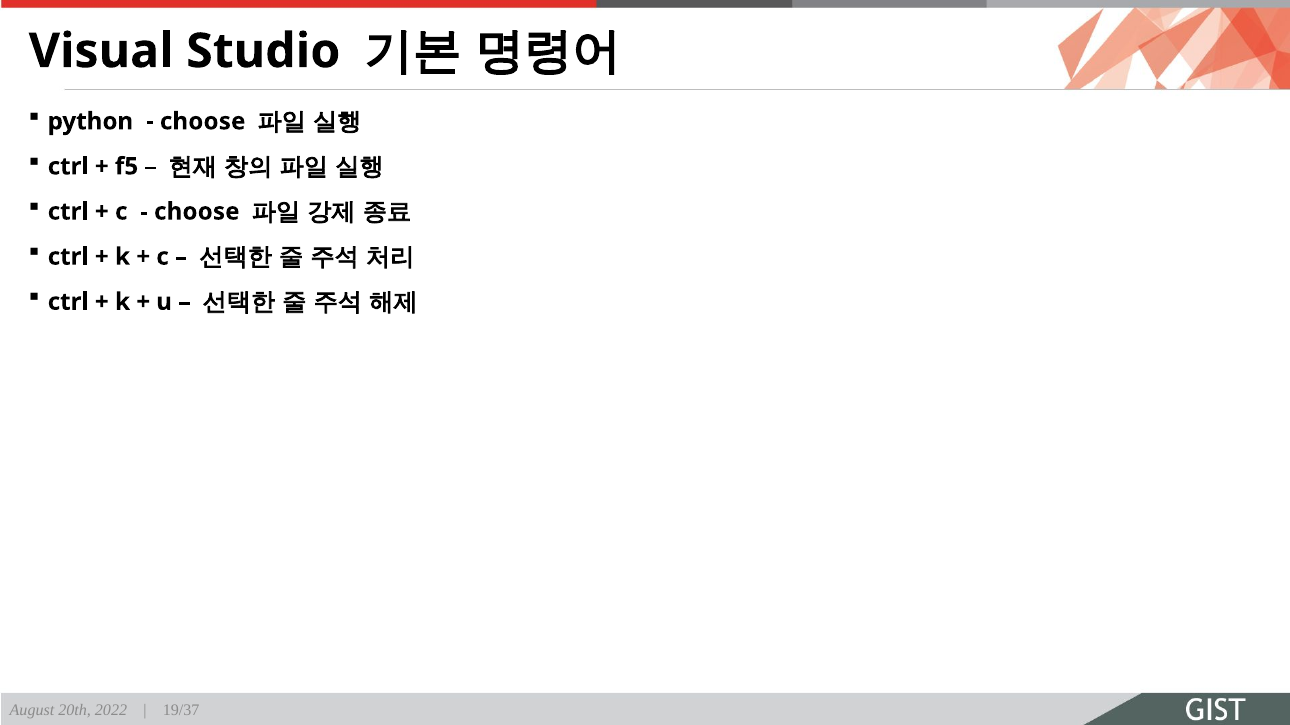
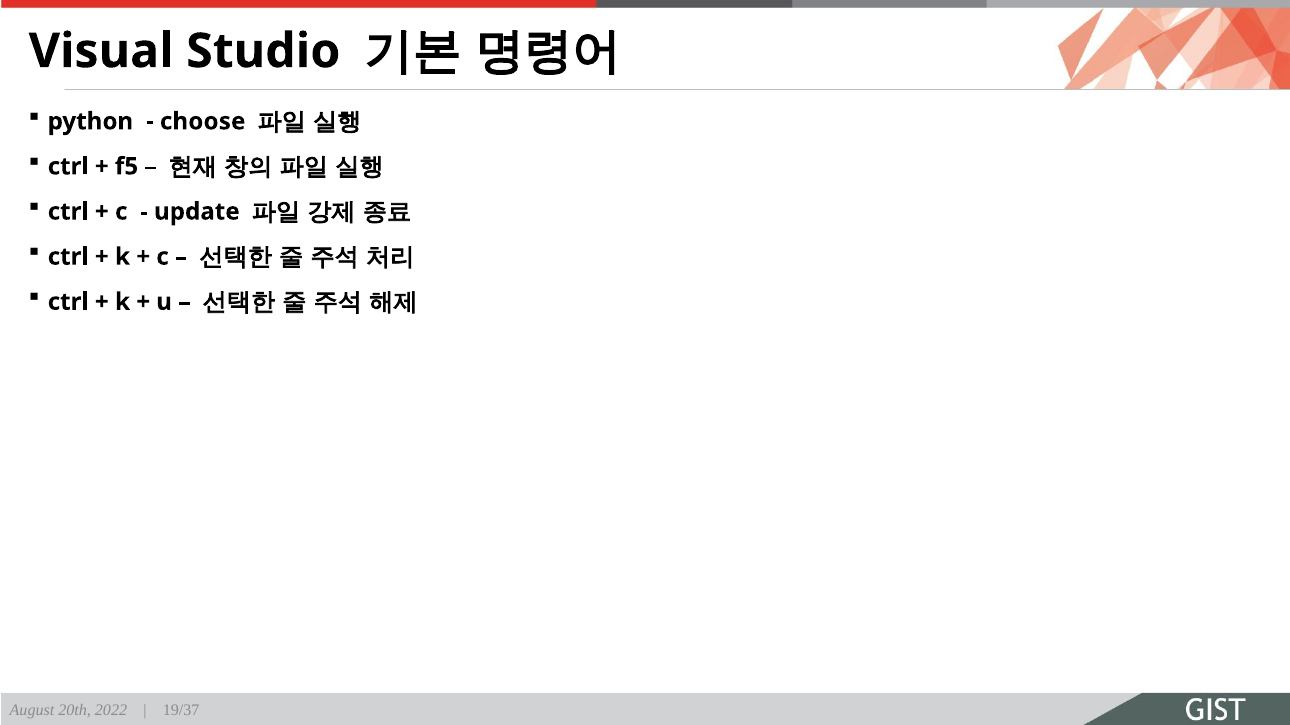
choose: choose -> update (197, 212)
